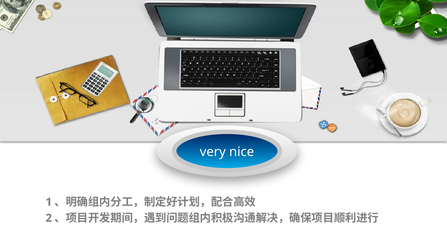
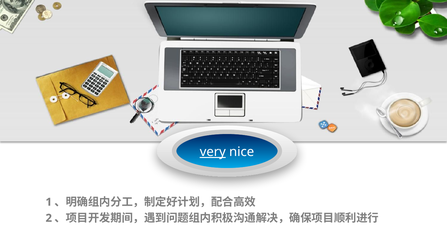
very underline: none -> present (213, 152)
